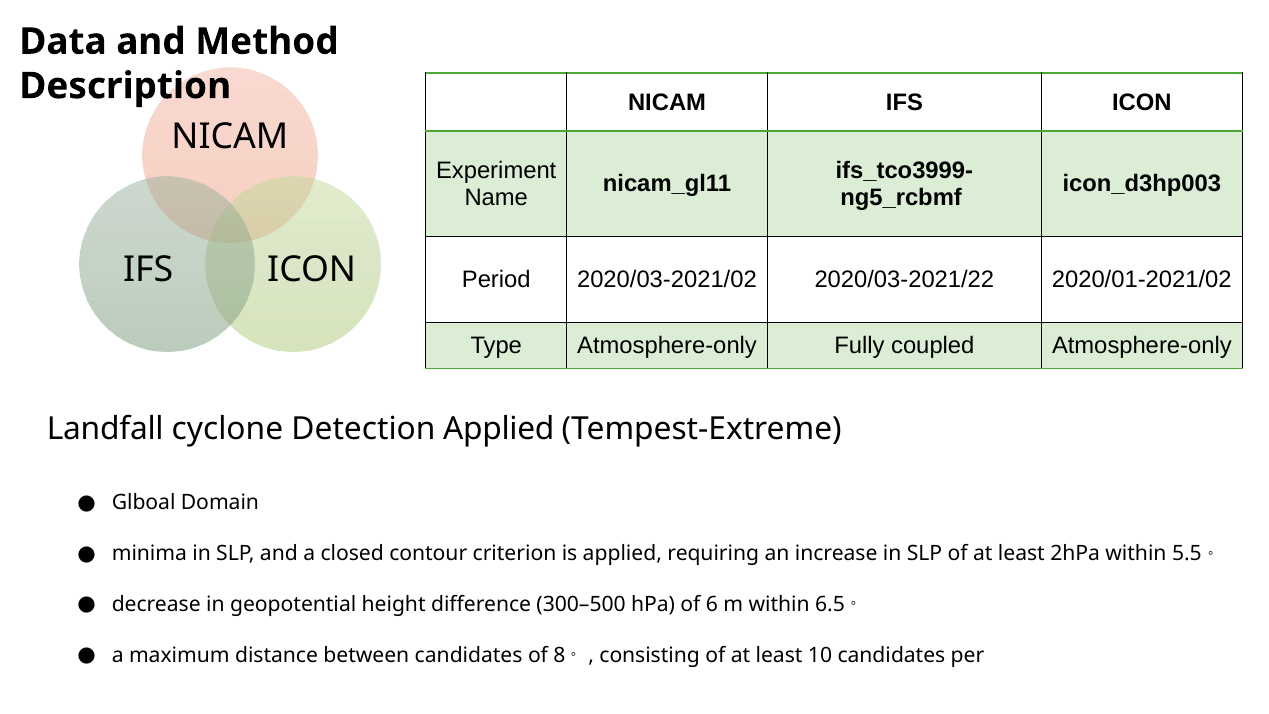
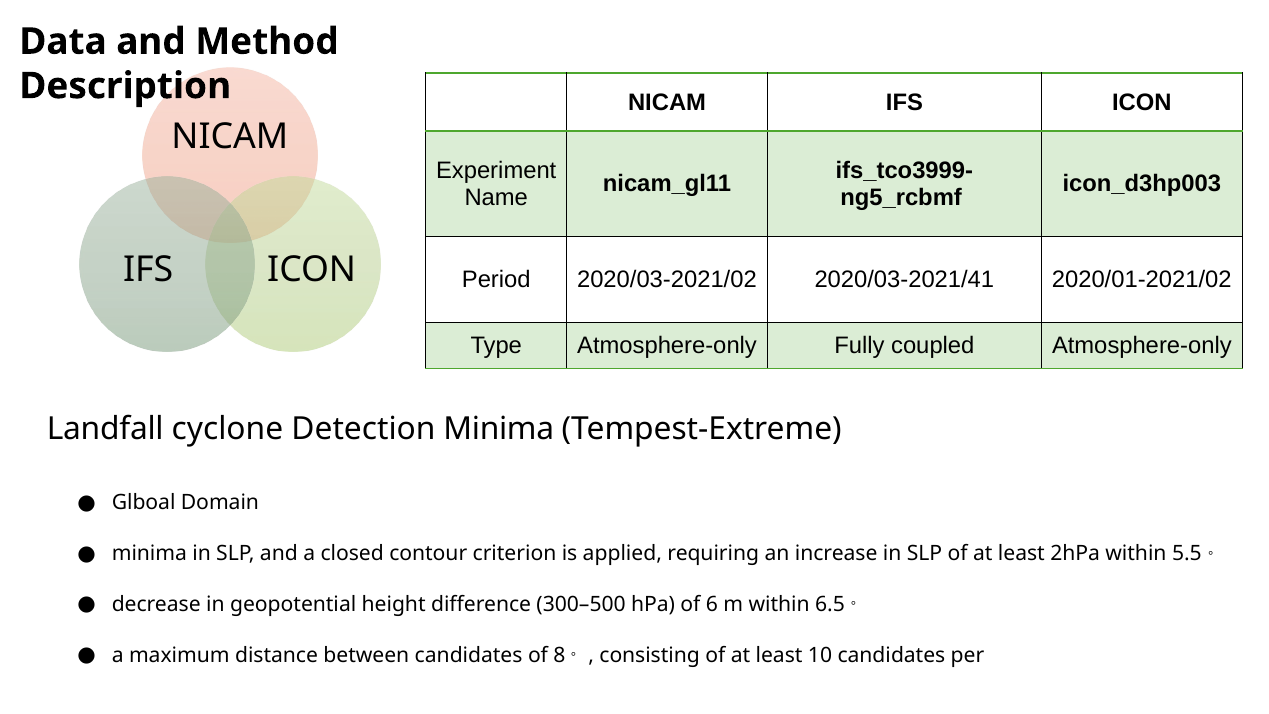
2020/03-2021/22: 2020/03-2021/22 -> 2020/03-2021/41 (904, 280)
Detection Applied: Applied -> Minima (499, 429)
